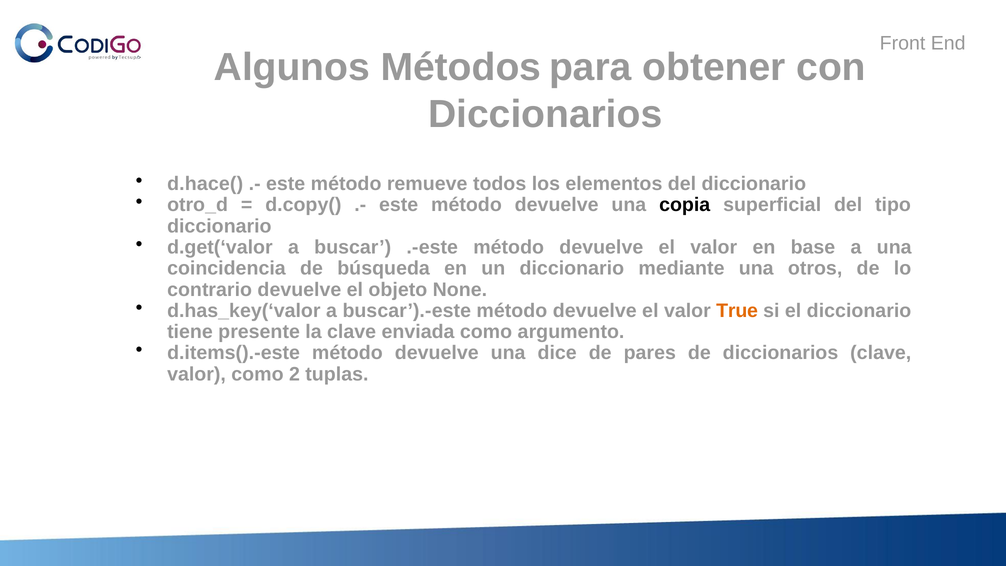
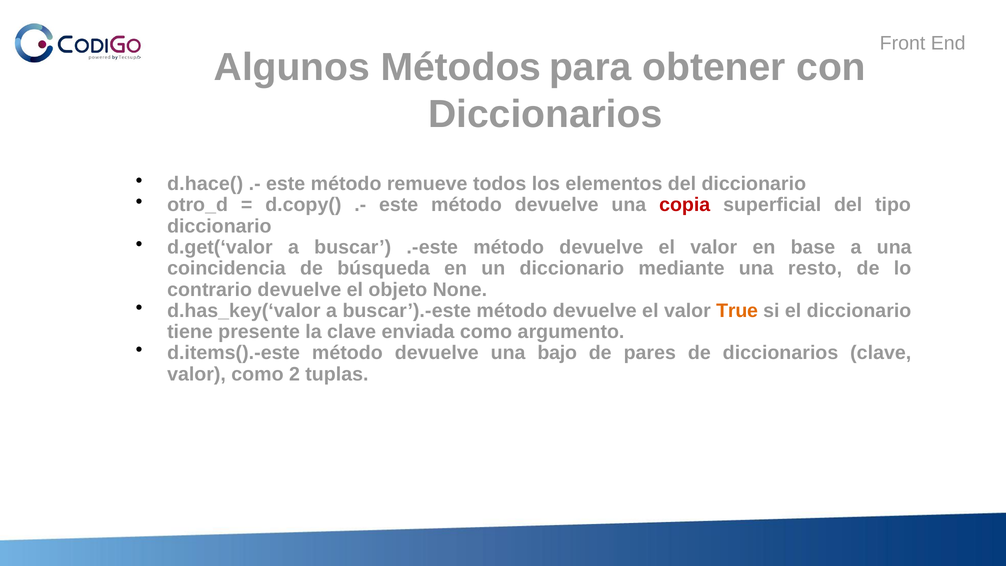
copia colour: black -> red (685, 205)
otros: otros -> resto (815, 268)
dice: dice -> bajo (557, 353)
